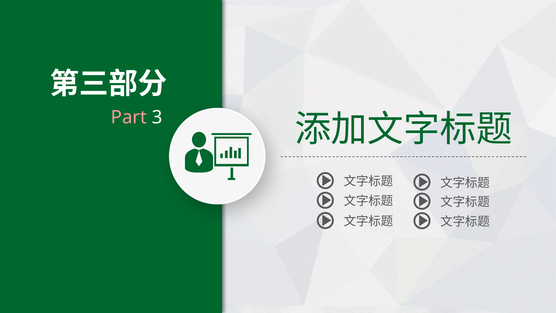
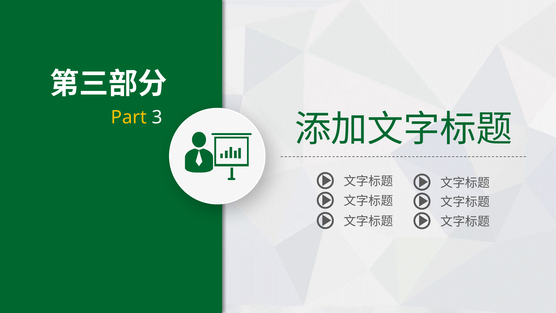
Part colour: pink -> yellow (129, 117)
